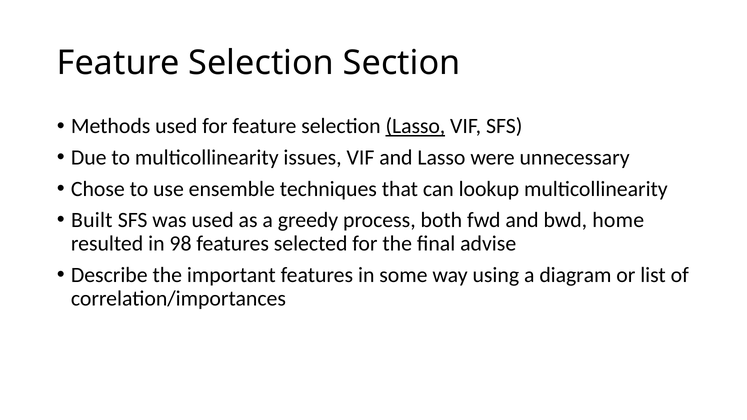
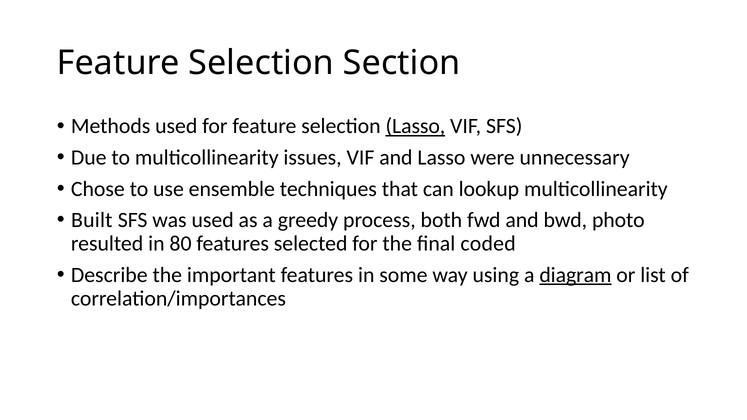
home: home -> photo (618, 220)
98: 98 -> 80 (181, 244)
advise: advise -> coded (488, 244)
diagram underline: none -> present (575, 275)
